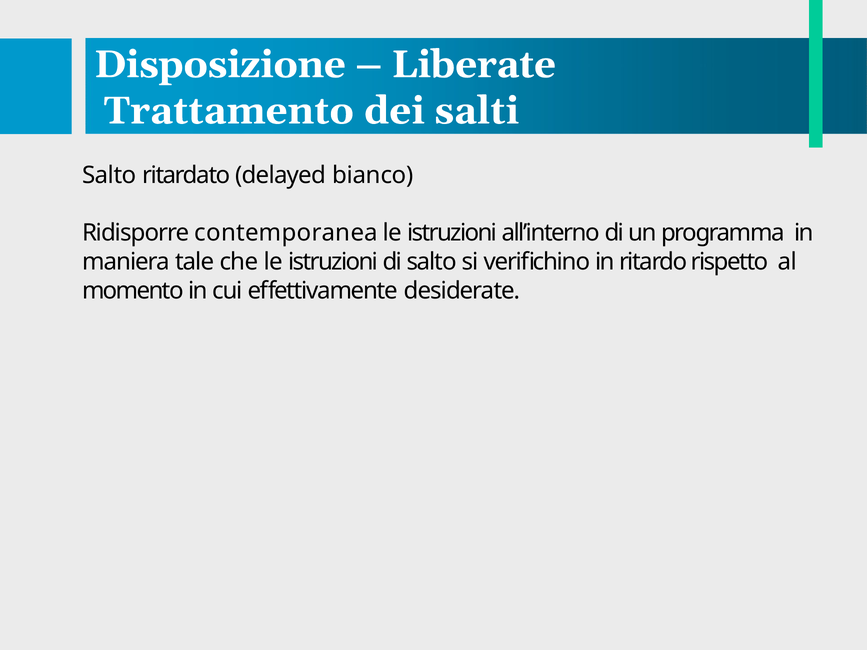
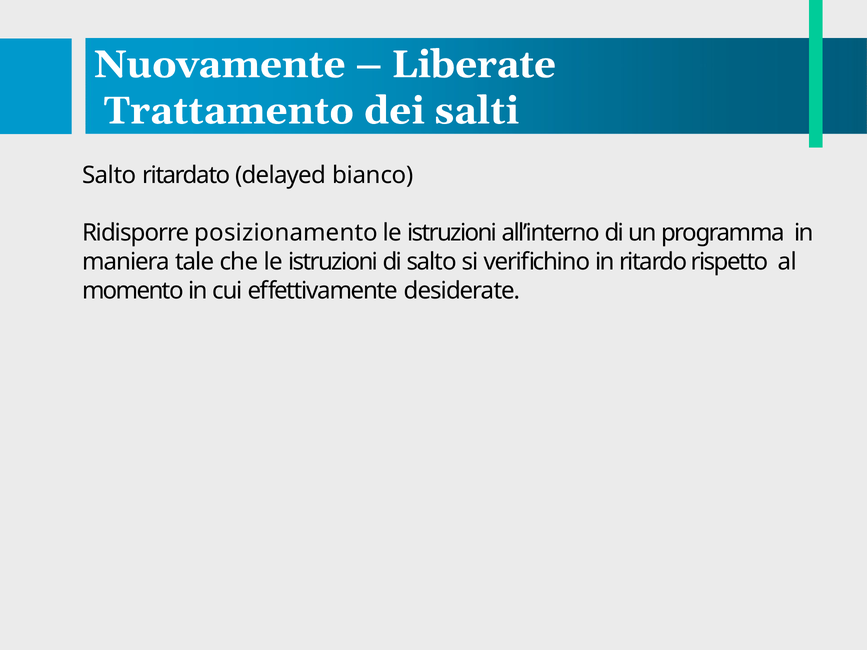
Disposizione: Disposizione -> Nuovamente (220, 65)
contemporanea: contemporanea -> posizionamento (286, 233)
